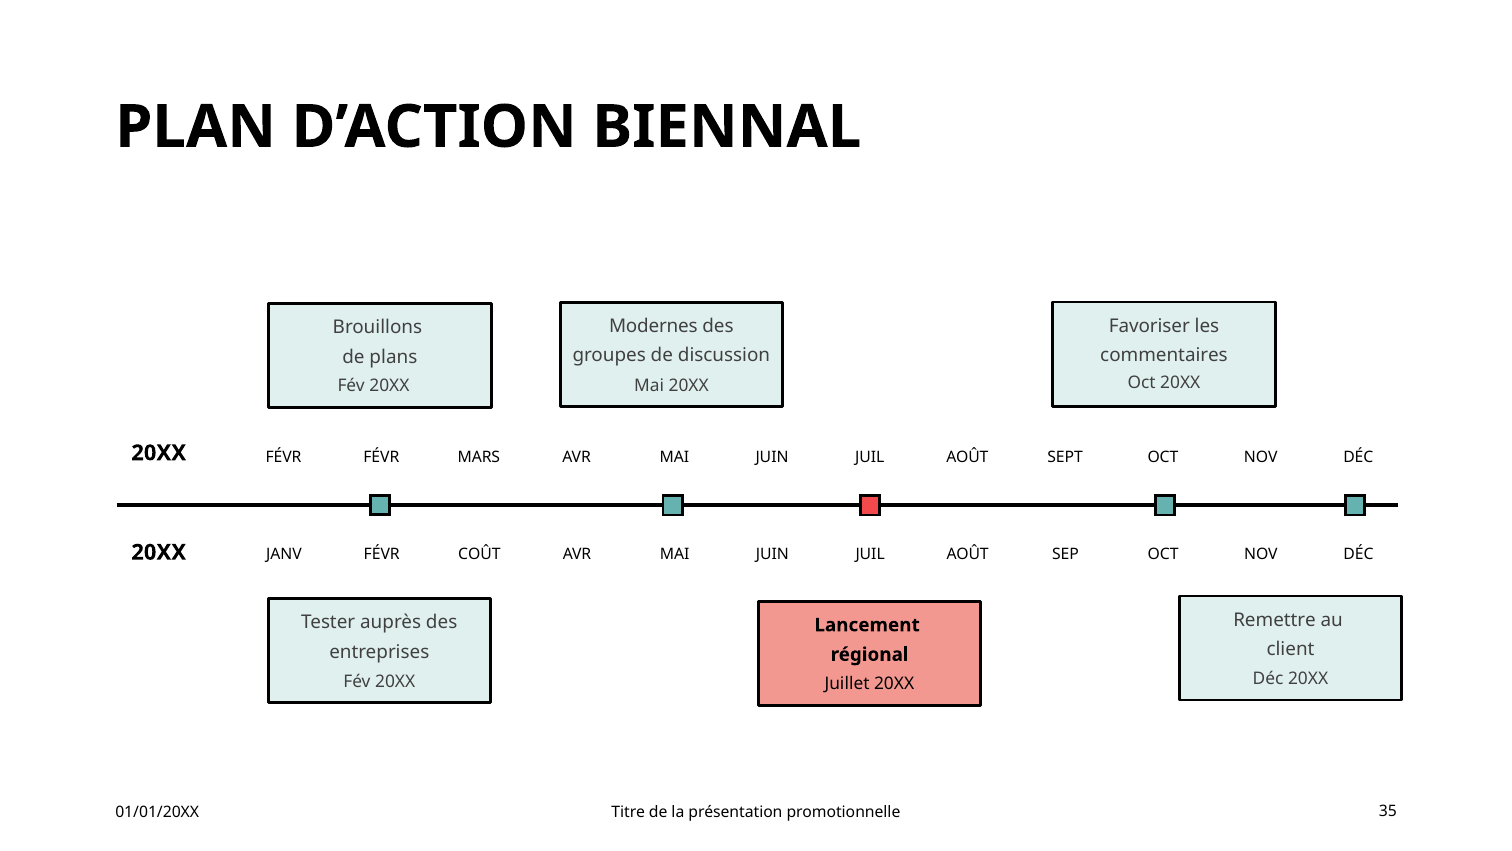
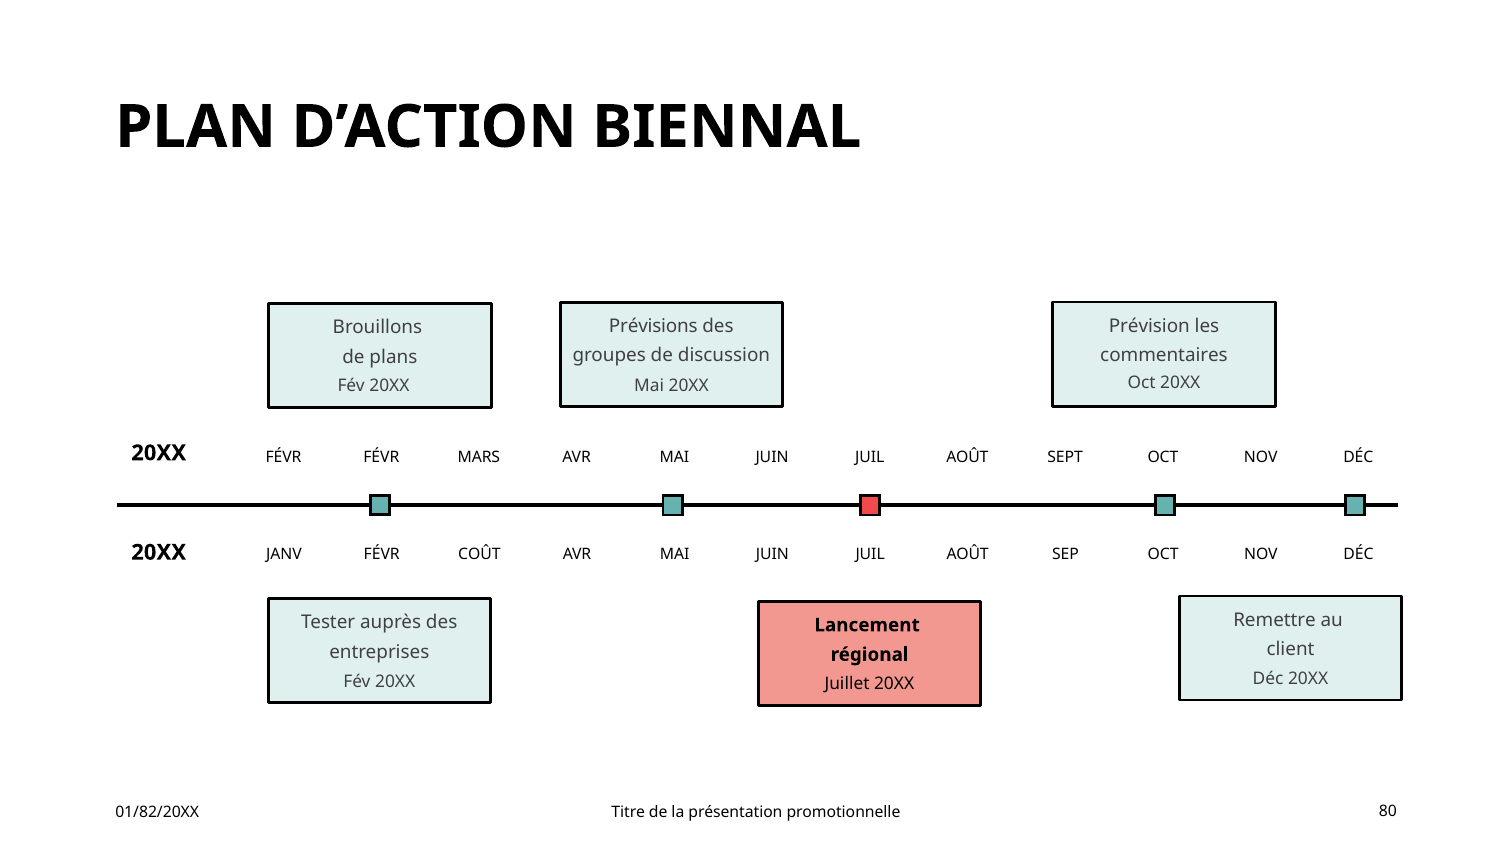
Favoriser: Favoriser -> Prévision (1149, 326)
Modernes: Modernes -> Prévisions (653, 326)
01/01/20XX: 01/01/20XX -> 01/82/20XX (157, 812)
35: 35 -> 80 (1388, 811)
